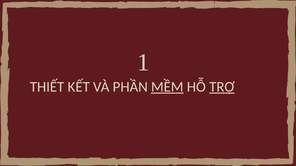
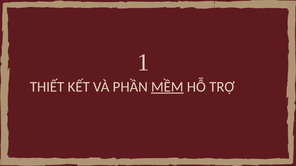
TRỢ underline: present -> none (222, 87)
